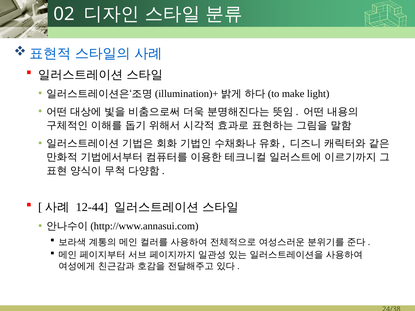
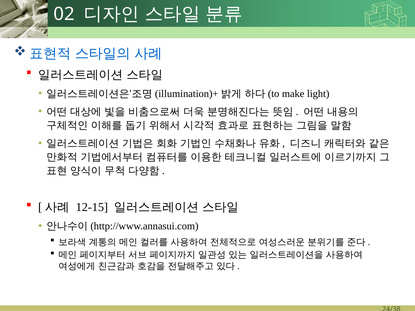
12-44: 12-44 -> 12-15 (92, 207)
